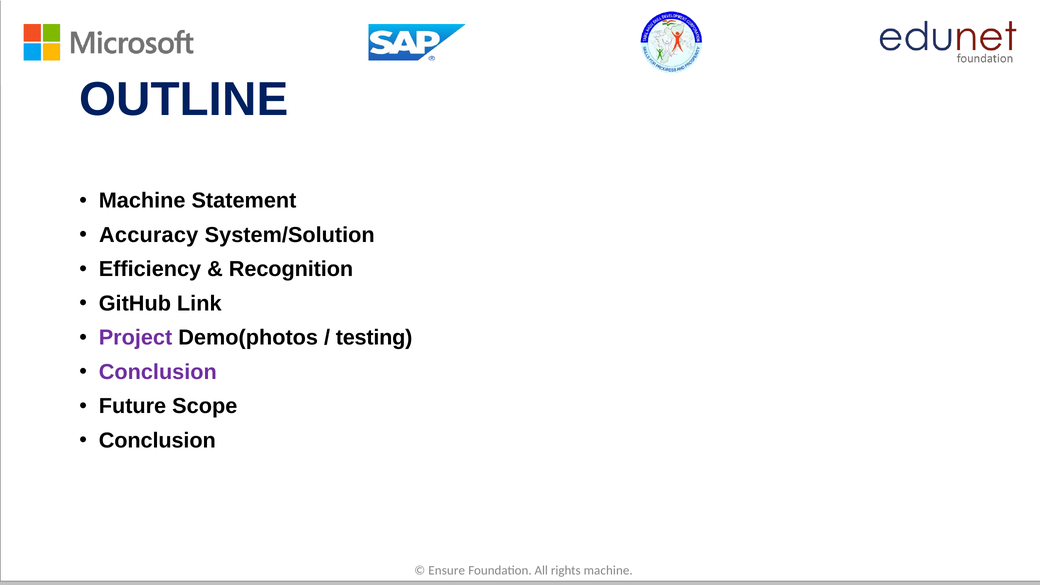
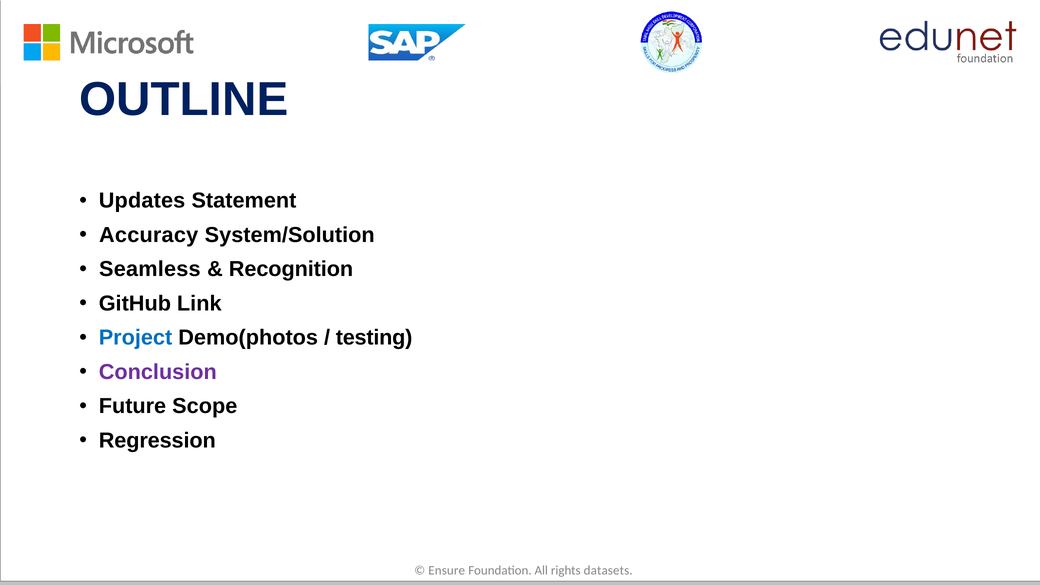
Machine: Machine -> Updates (142, 201)
Efficiency: Efficiency -> Seamless (150, 269)
Project colour: purple -> blue (136, 338)
Conclusion: Conclusion -> Regression (157, 441)
rights machine: machine -> datasets (608, 570)
